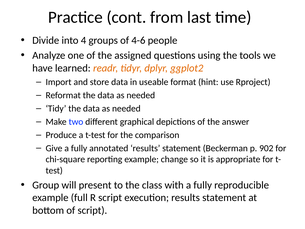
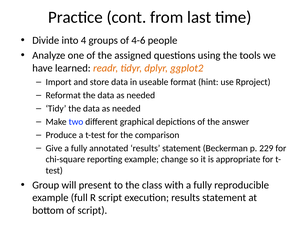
902: 902 -> 229 (266, 148)
